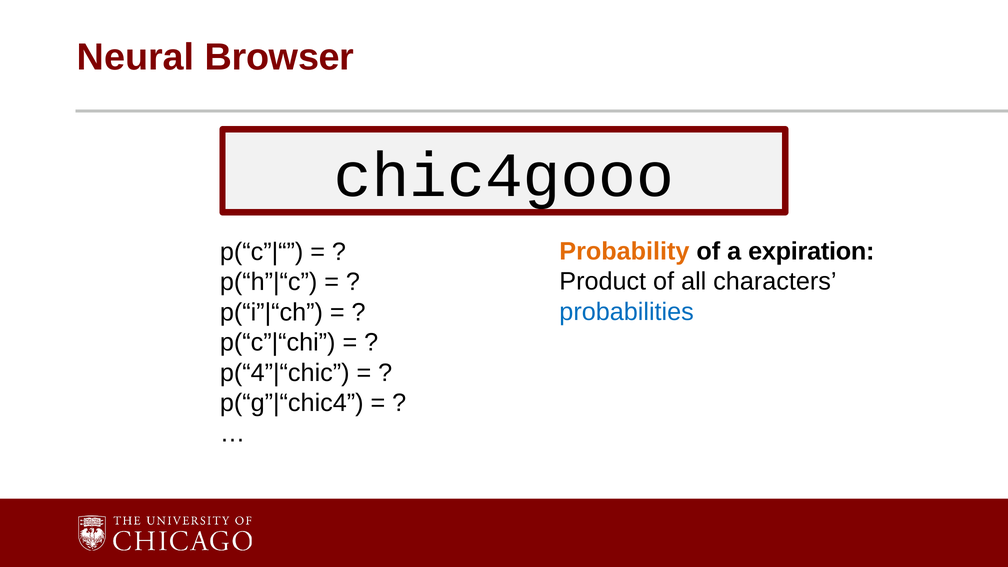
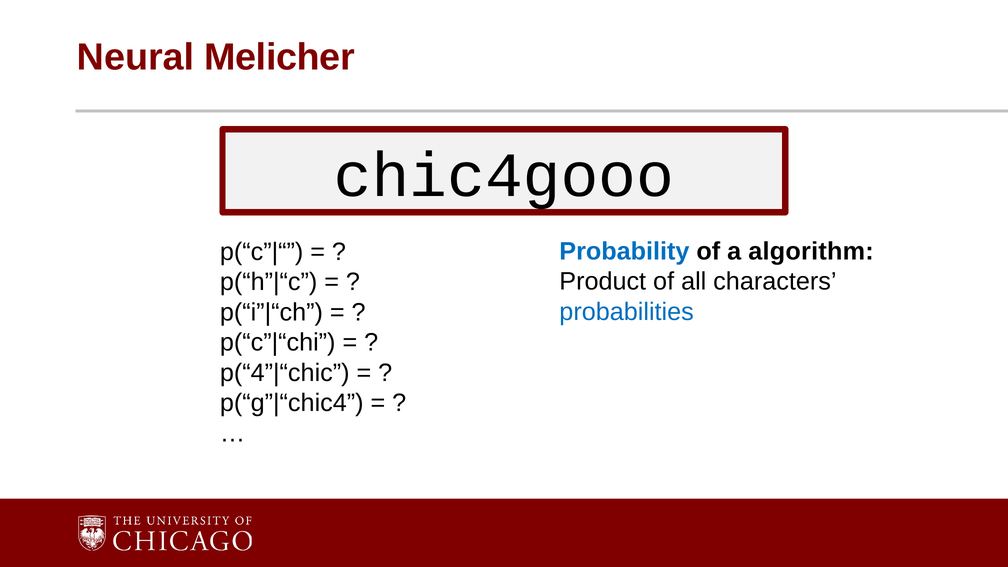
Browser: Browser -> Melicher (280, 57)
Probability colour: orange -> blue (624, 251)
expiration: expiration -> algorithm (811, 251)
